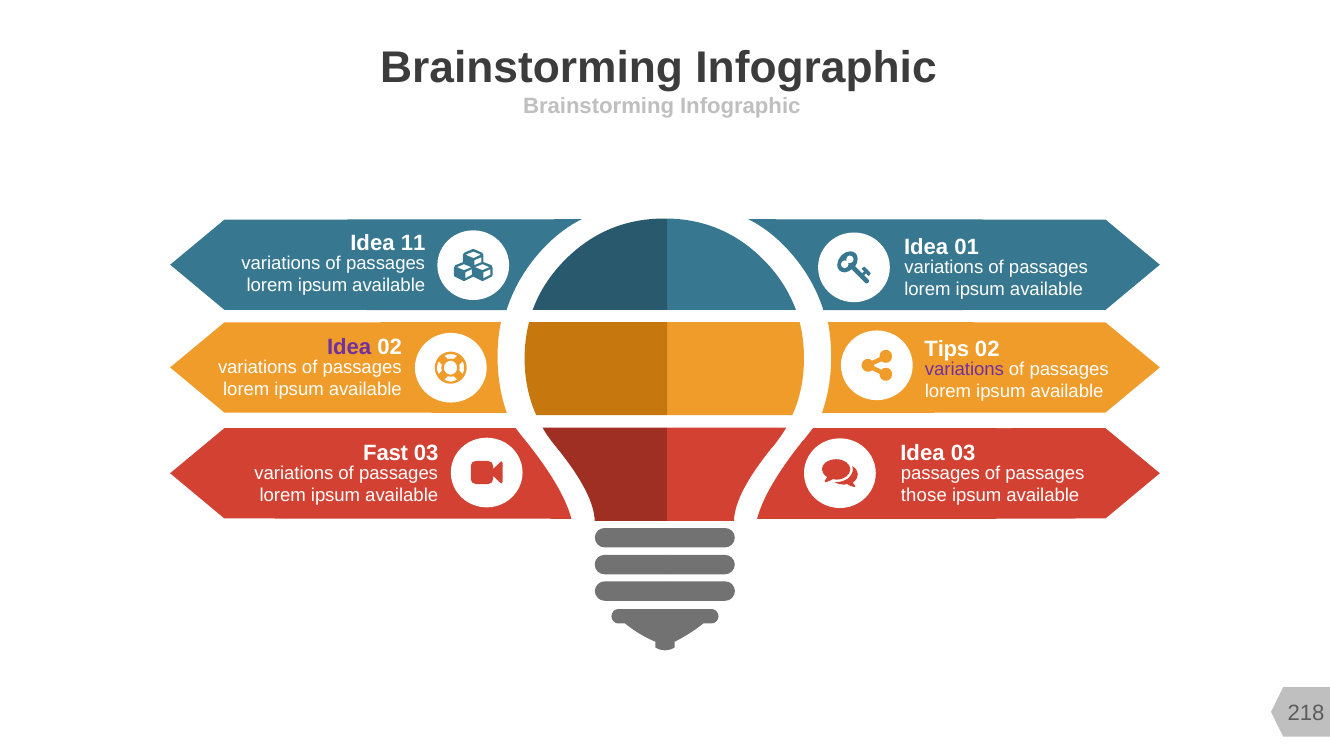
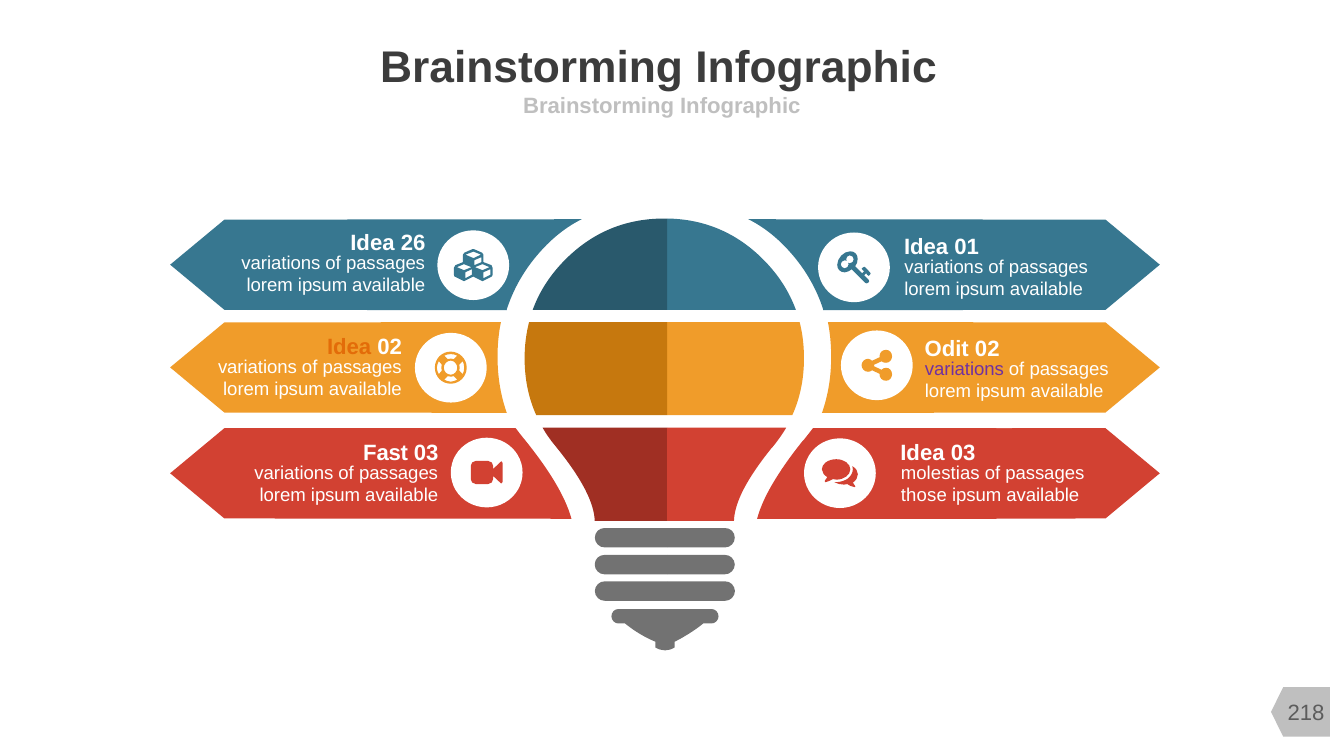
11: 11 -> 26 (413, 243)
Idea colour: purple -> orange (349, 347)
Tips: Tips -> Odit (947, 349)
passages: passages -> molestias (940, 474)
